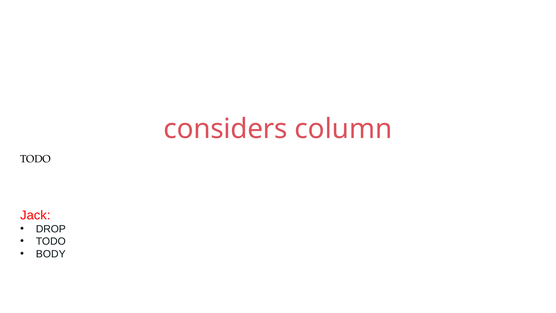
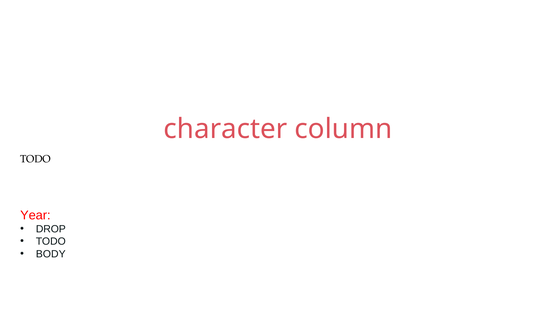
considers: considers -> character (225, 129)
Jack: Jack -> Year (35, 215)
